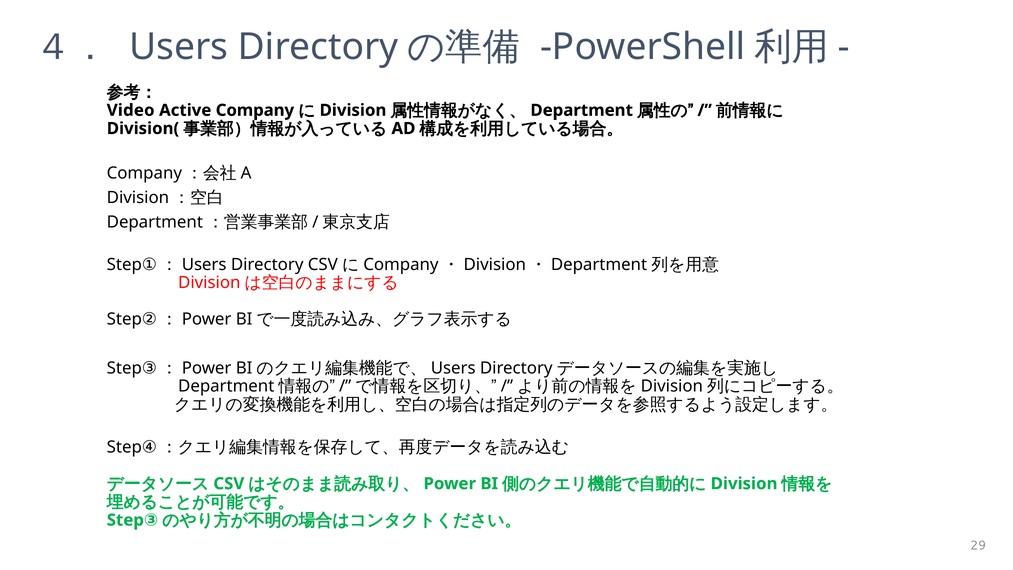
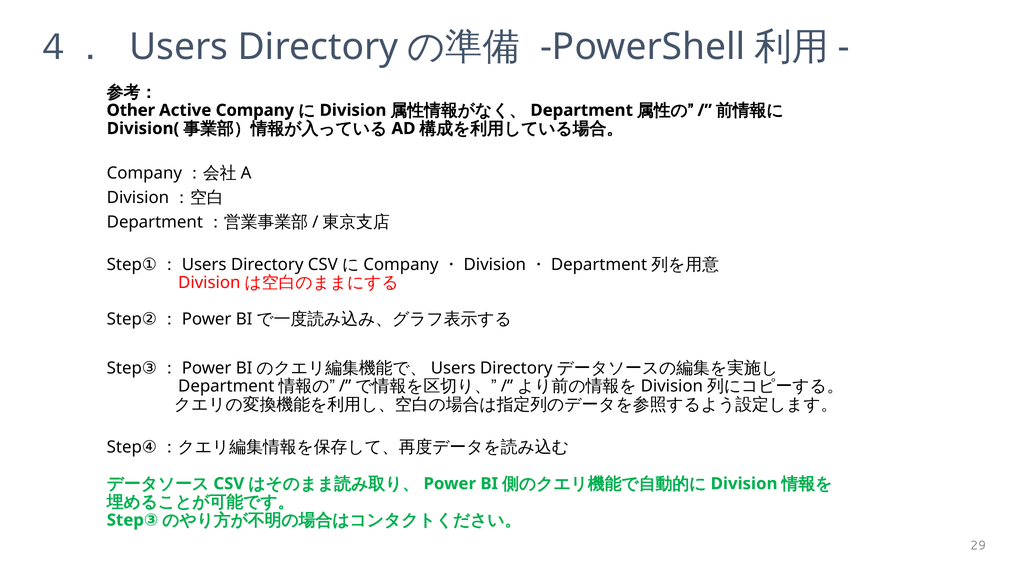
Video: Video -> Other (131, 110)
